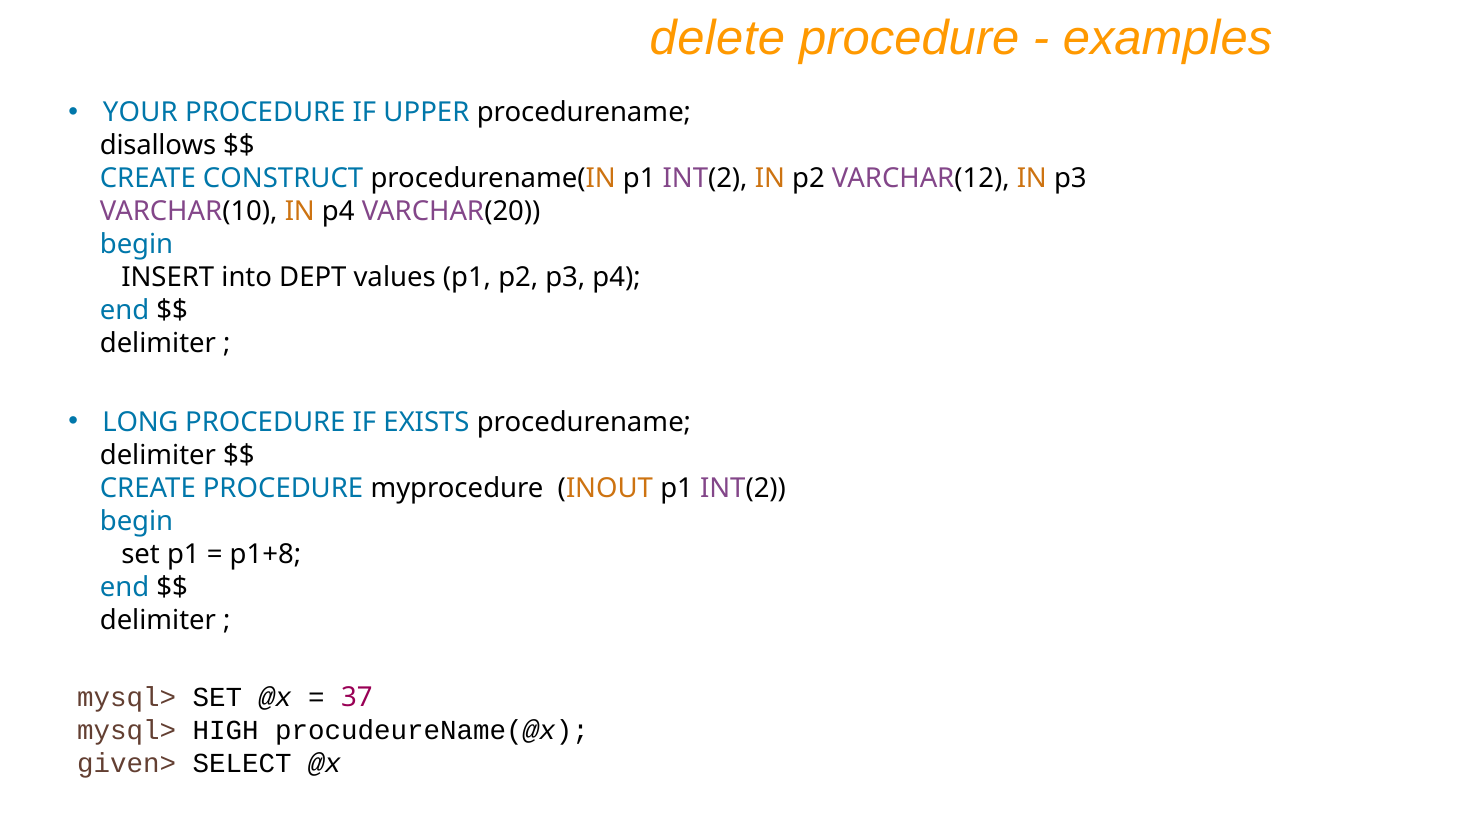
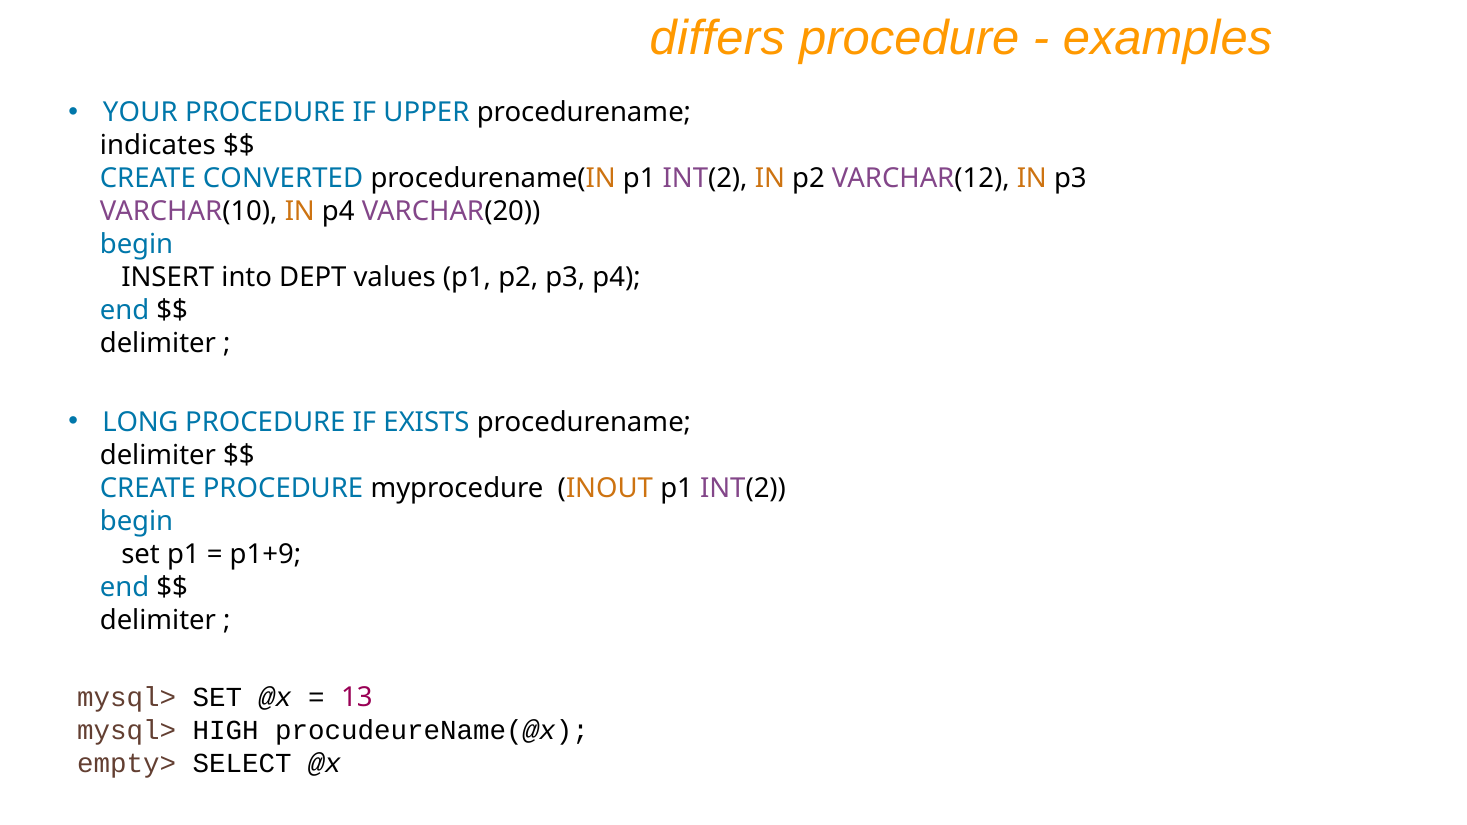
delete: delete -> differs (717, 38)
disallows: disallows -> indicates (158, 146)
CONSTRUCT: CONSTRUCT -> CONVERTED (283, 179)
p1+8: p1+8 -> p1+9 (265, 554)
37: 37 -> 13 (357, 698)
given>: given> -> empty> (127, 764)
